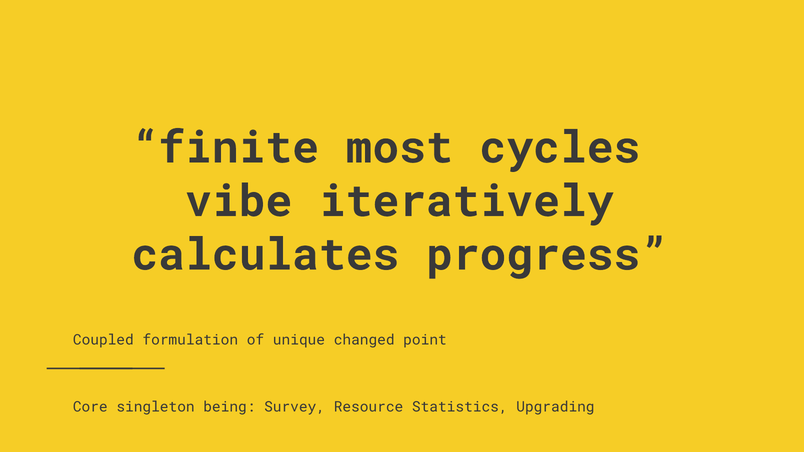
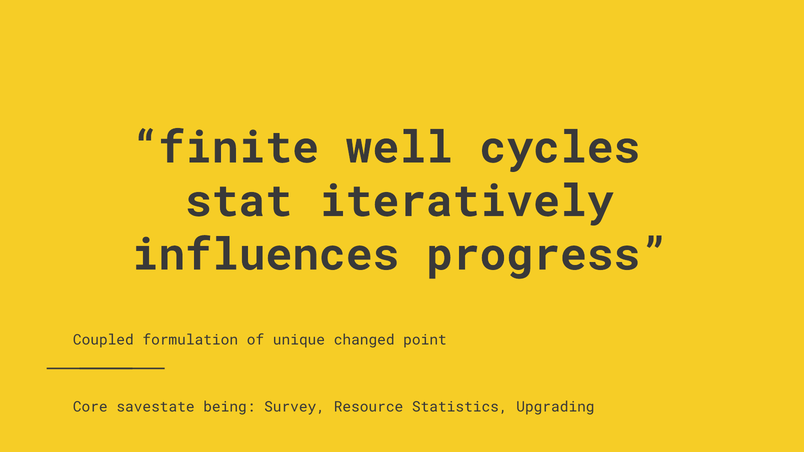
most: most -> well (399, 148)
vibe: vibe -> stat (239, 201)
calculates: calculates -> influences (265, 255)
singleton: singleton -> savestate (156, 407)
